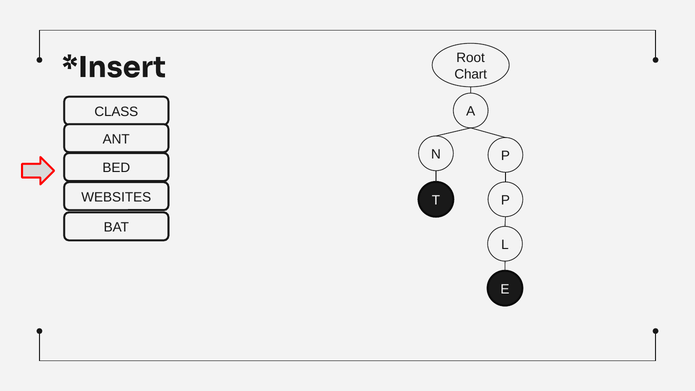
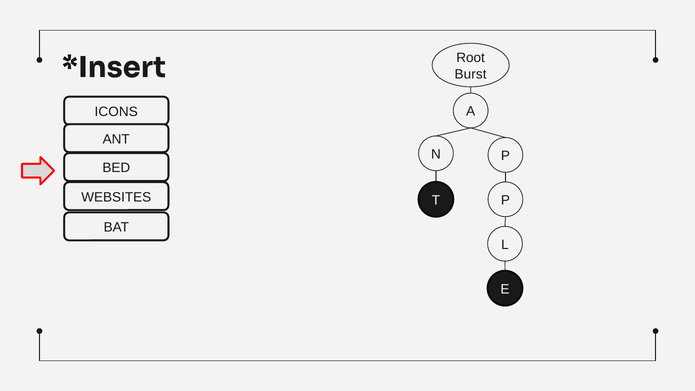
Chart: Chart -> Burst (471, 74)
CLASS: CLASS -> ICONS (116, 112)
